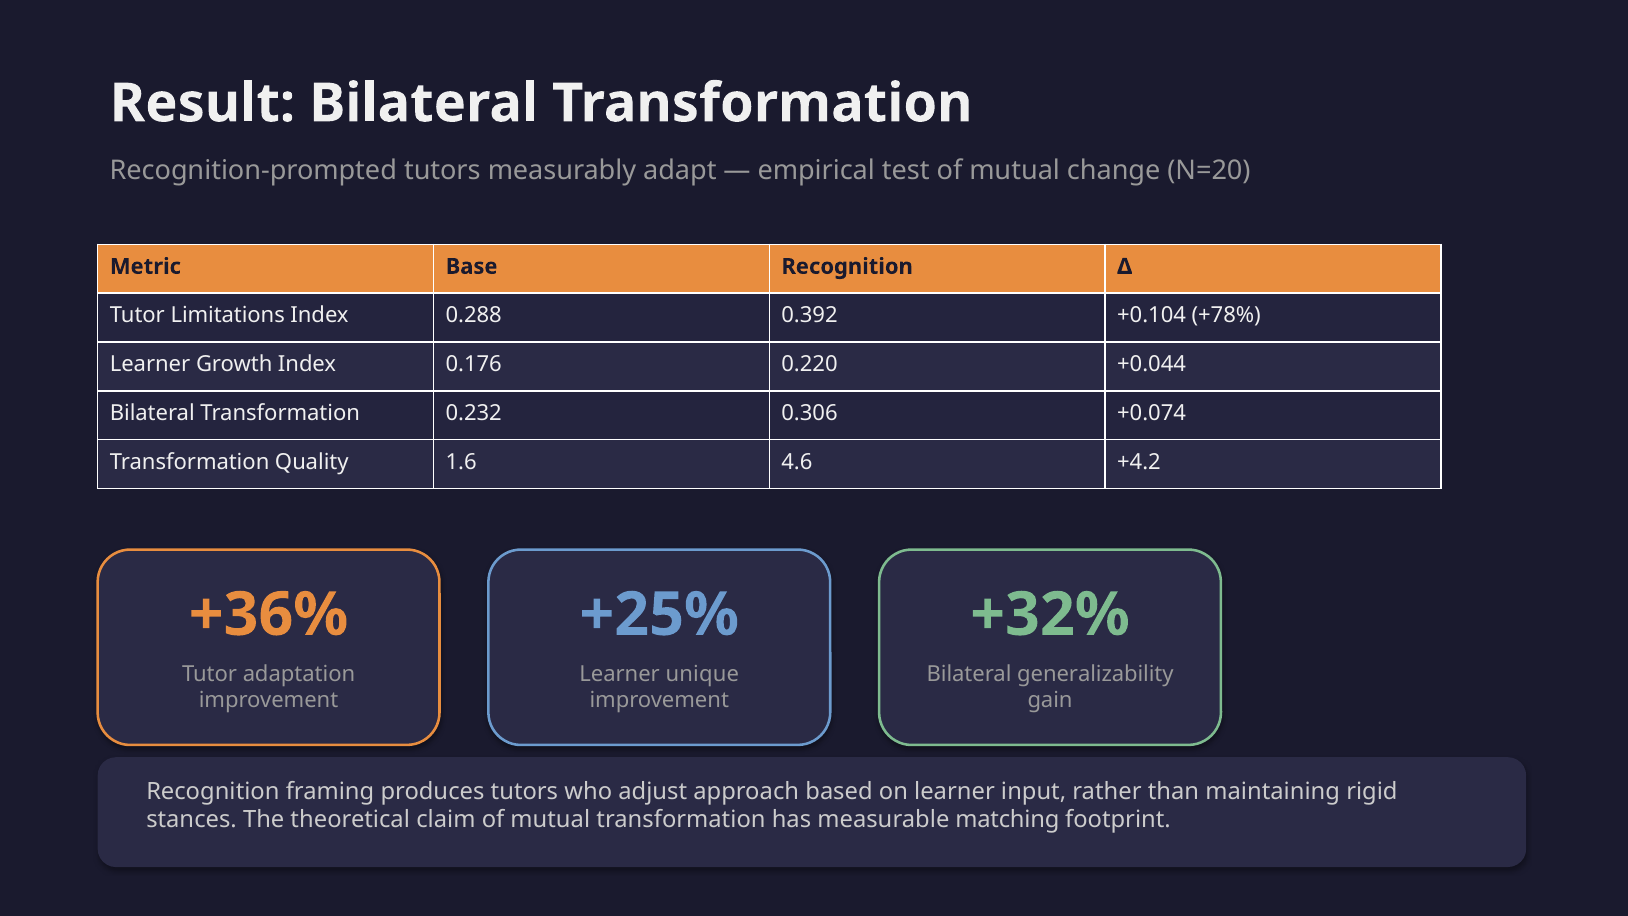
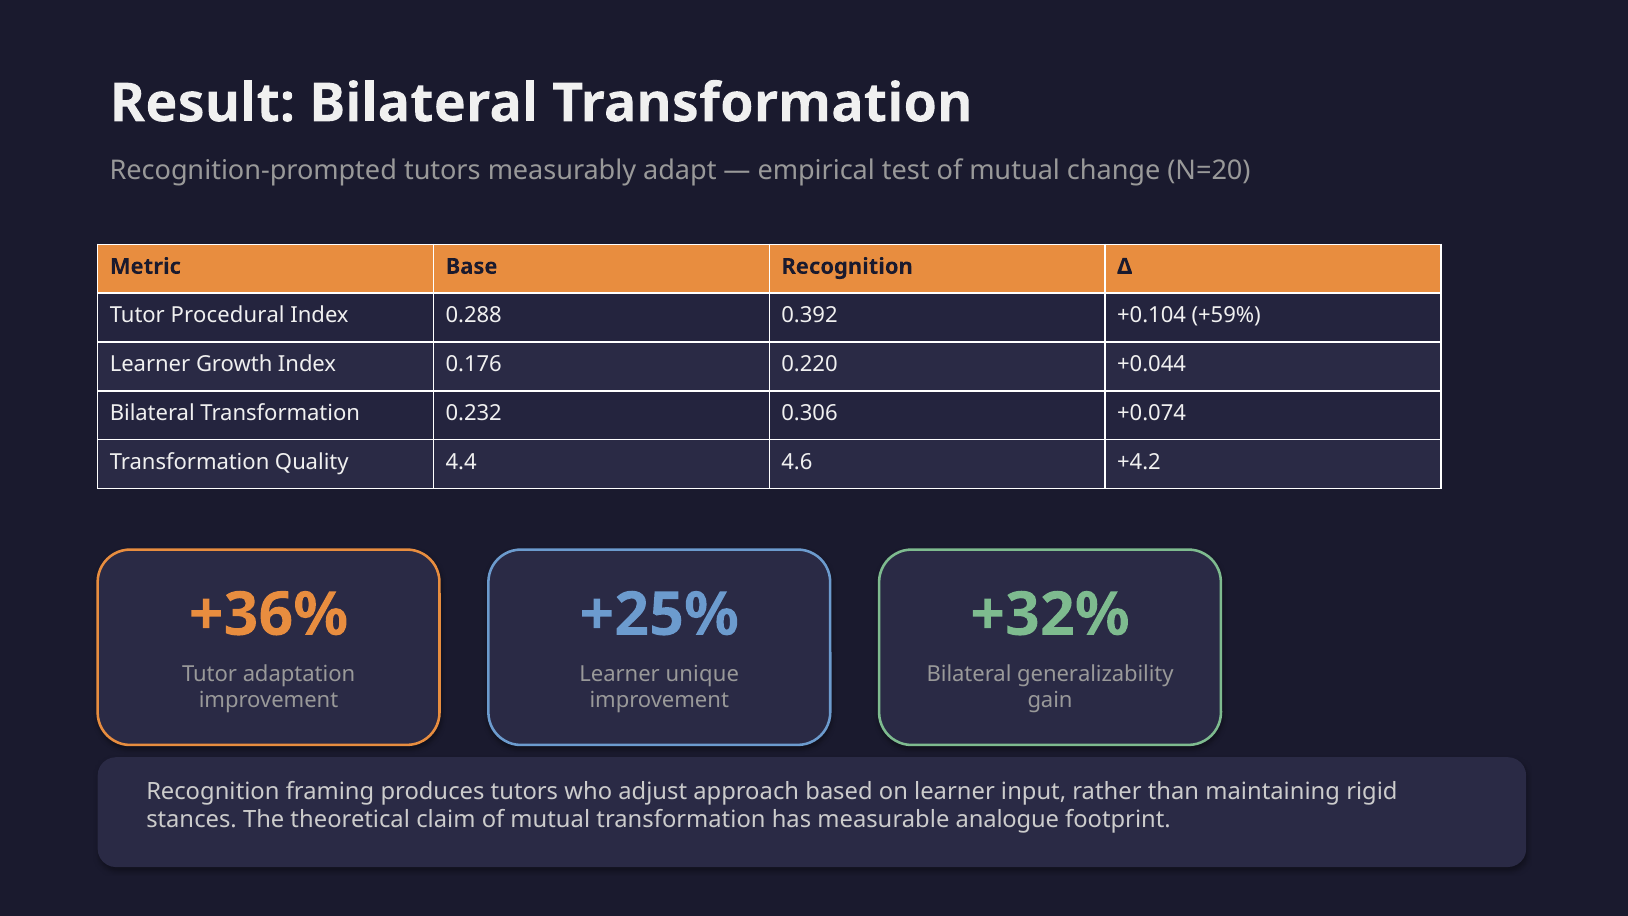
Limitations: Limitations -> Procedural (228, 315)
+78%: +78% -> +59% (1226, 315)
1.6: 1.6 -> 4.4 (461, 462)
matching: matching -> analogue (1007, 820)
